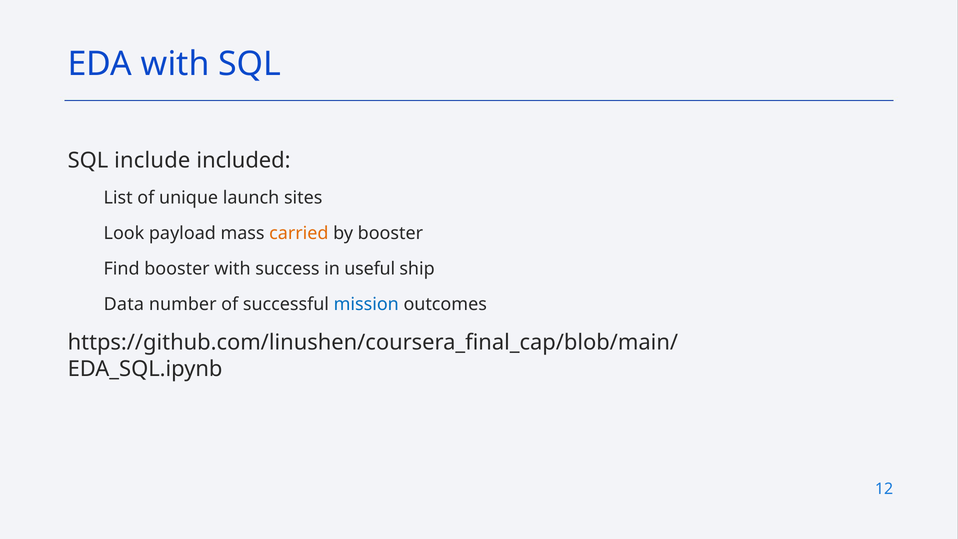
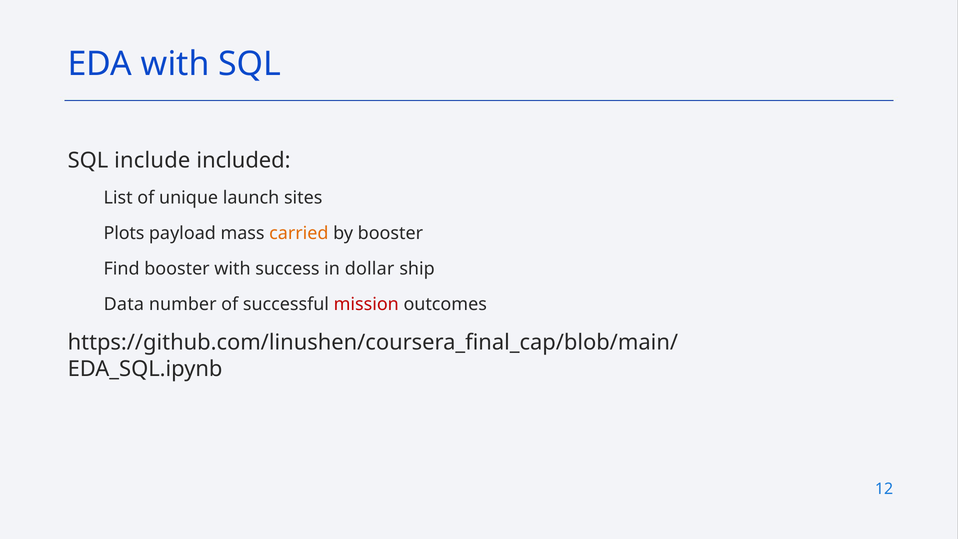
Look: Look -> Plots (124, 233)
useful: useful -> dollar (370, 269)
mission colour: blue -> red (366, 304)
